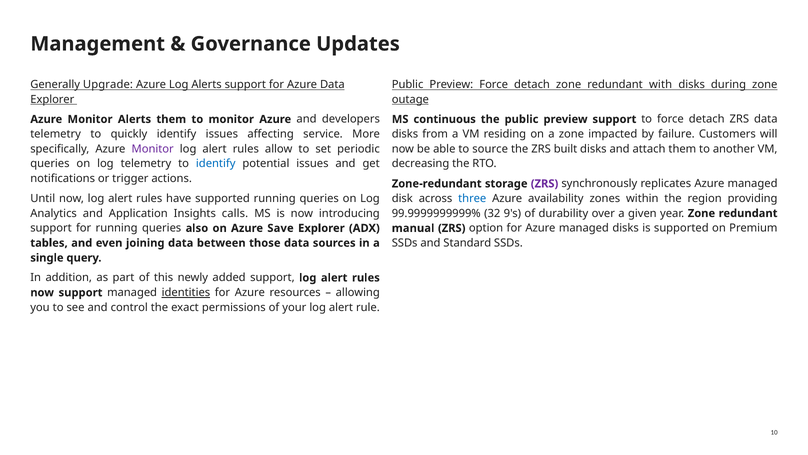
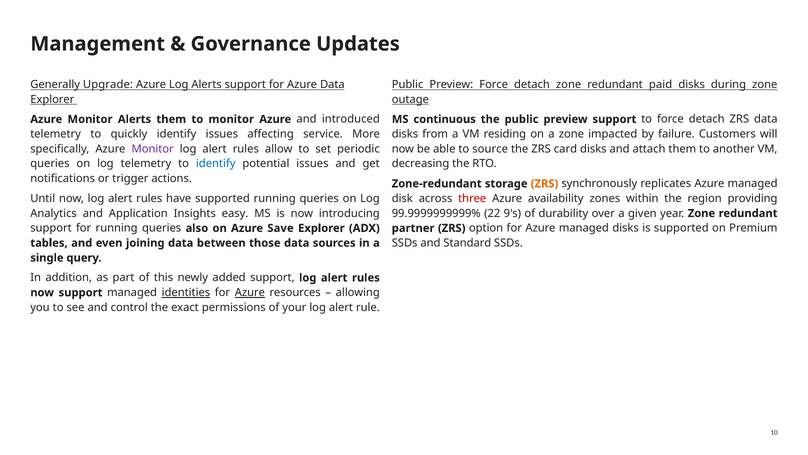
with: with -> paid (661, 84)
developers: developers -> introduced (351, 119)
built: built -> card (565, 149)
ZRS colour: purple -> orange (545, 183)
three colour: blue -> red (472, 198)
calls: calls -> easy (235, 213)
32: 32 -> 22 (492, 213)
manual: manual -> partner (413, 228)
Azure underline: none -> present (250, 292)
